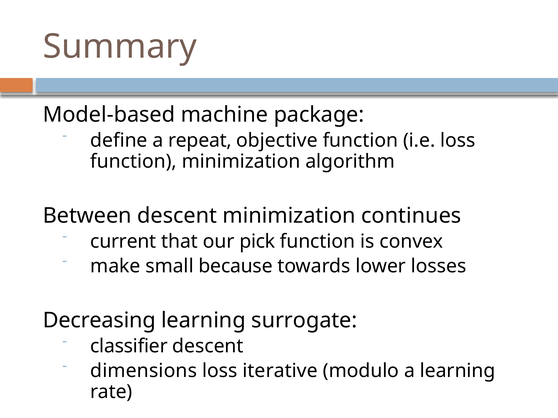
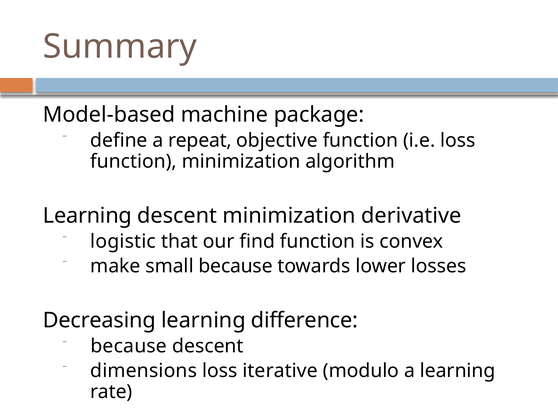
Between: Between -> Learning (87, 216)
continues: continues -> derivative (411, 216)
current: current -> logistic (123, 242)
pick: pick -> find (257, 242)
surrogate: surrogate -> difference (304, 321)
classifier: classifier -> because (129, 347)
